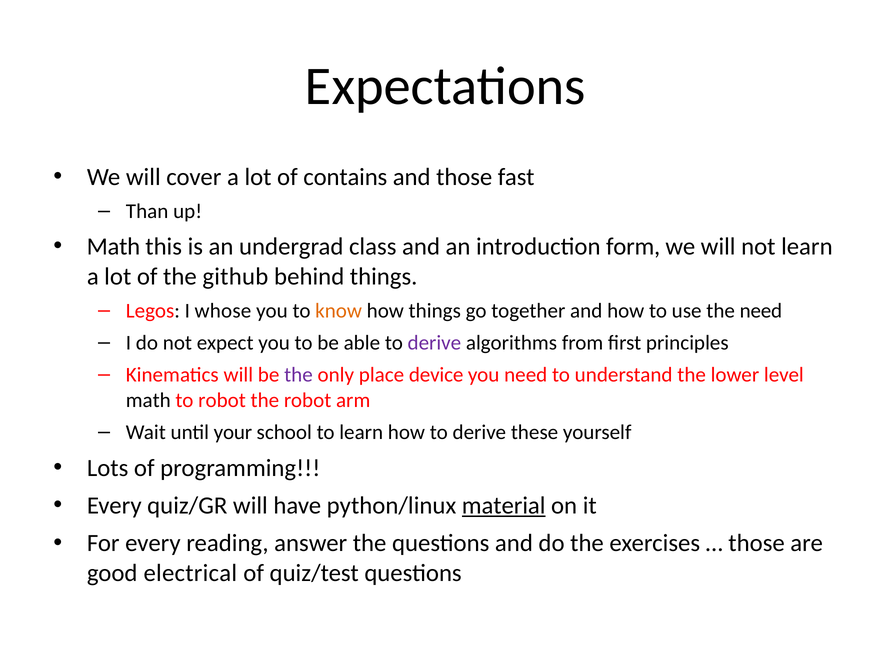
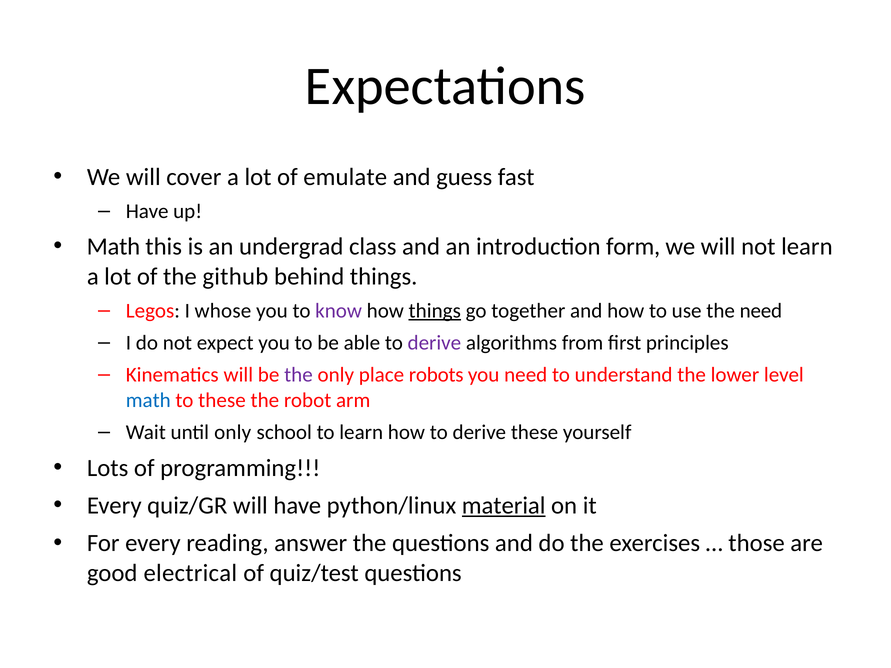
contains: contains -> emulate (345, 177)
and those: those -> guess (464, 177)
Than: Than -> Have (147, 211)
know colour: orange -> purple (339, 311)
things underline: none -> present (435, 311)
device: device -> robots (436, 375)
math colour: black -> blue (148, 400)
to robot: robot -> these (222, 400)
until your: your -> only (233, 433)
